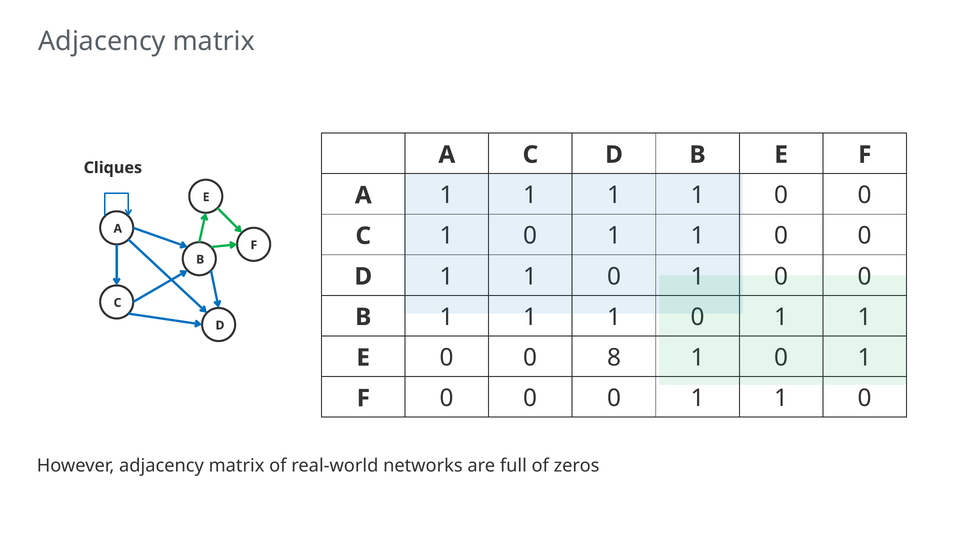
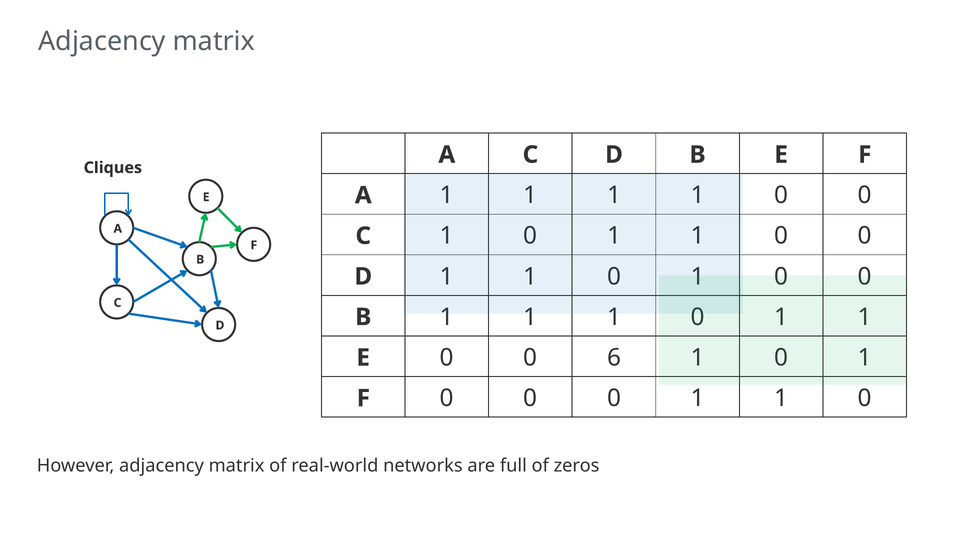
8: 8 -> 6 (614, 358)
